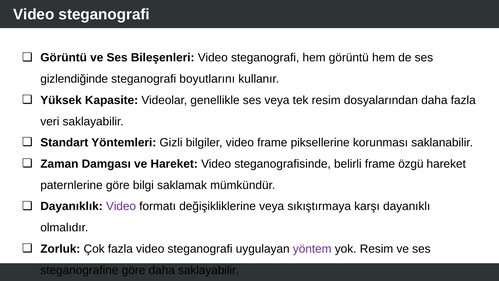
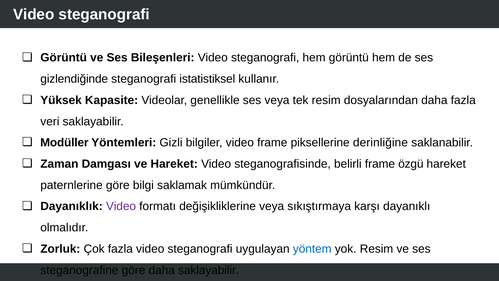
boyutlarını: boyutlarını -> istatistiksel (207, 79)
Standart: Standart -> Modüller (64, 143)
korunması: korunması -> derinliğine (380, 143)
yöntem colour: purple -> blue (312, 249)
